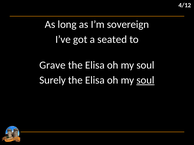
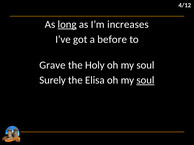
long underline: none -> present (67, 24)
sovereign: sovereign -> increases (128, 24)
seated: seated -> before (112, 39)
Elisa: Elisa -> Holy (95, 65)
